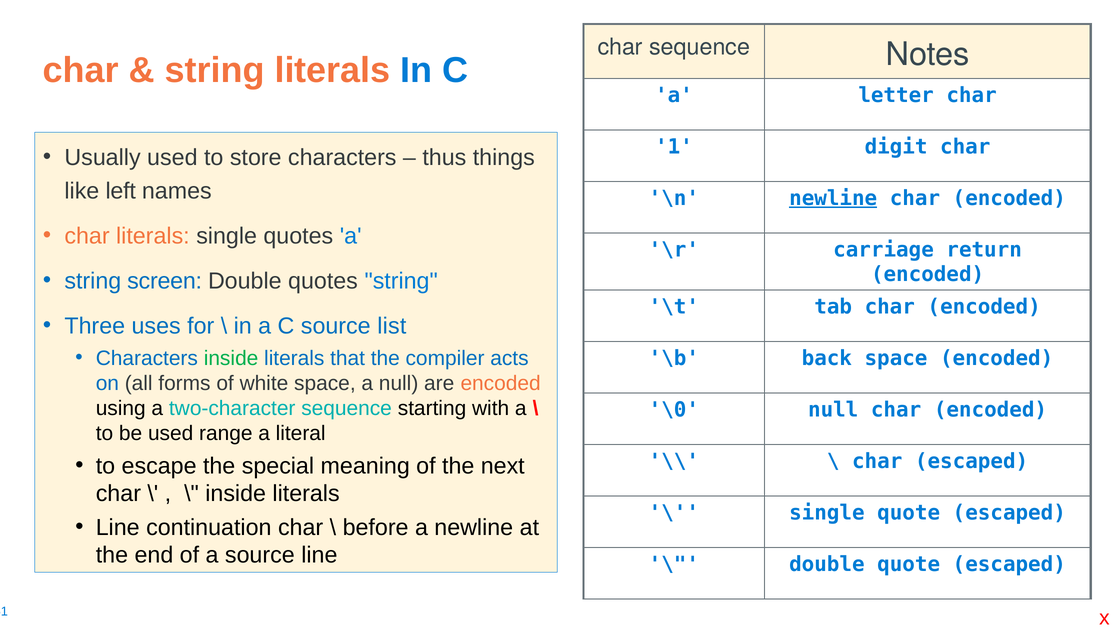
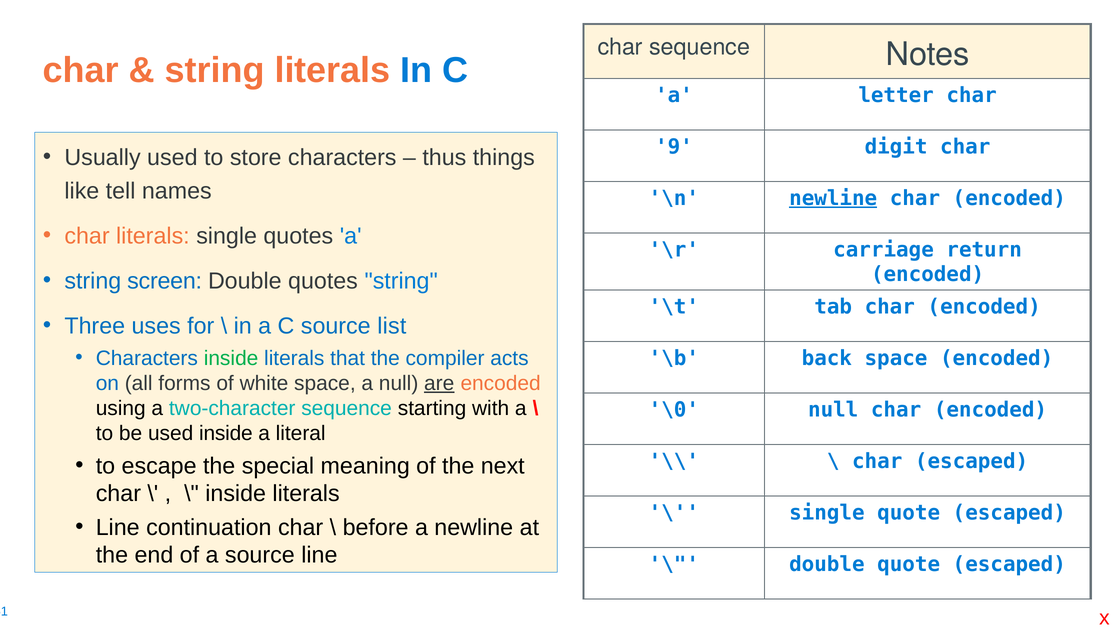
1: 1 -> 9 (674, 147)
left: left -> tell (121, 191)
are underline: none -> present (439, 383)
used range: range -> inside (226, 434)
